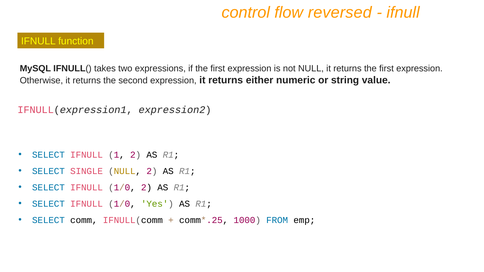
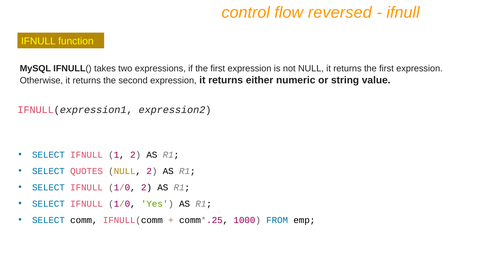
SINGLE: SINGLE -> QUOTES (87, 171)
